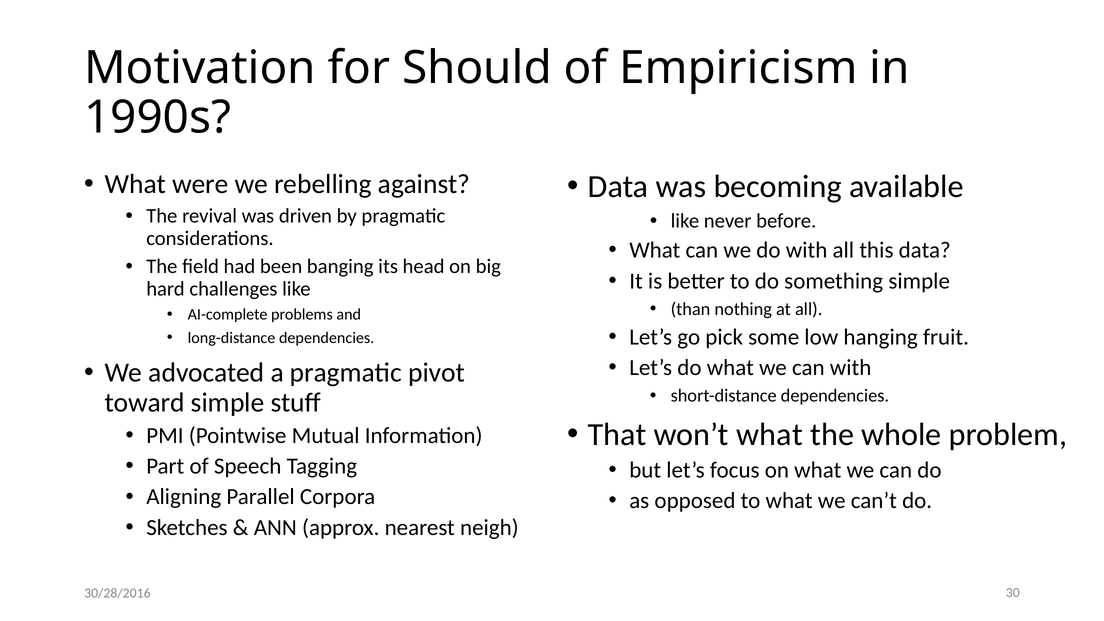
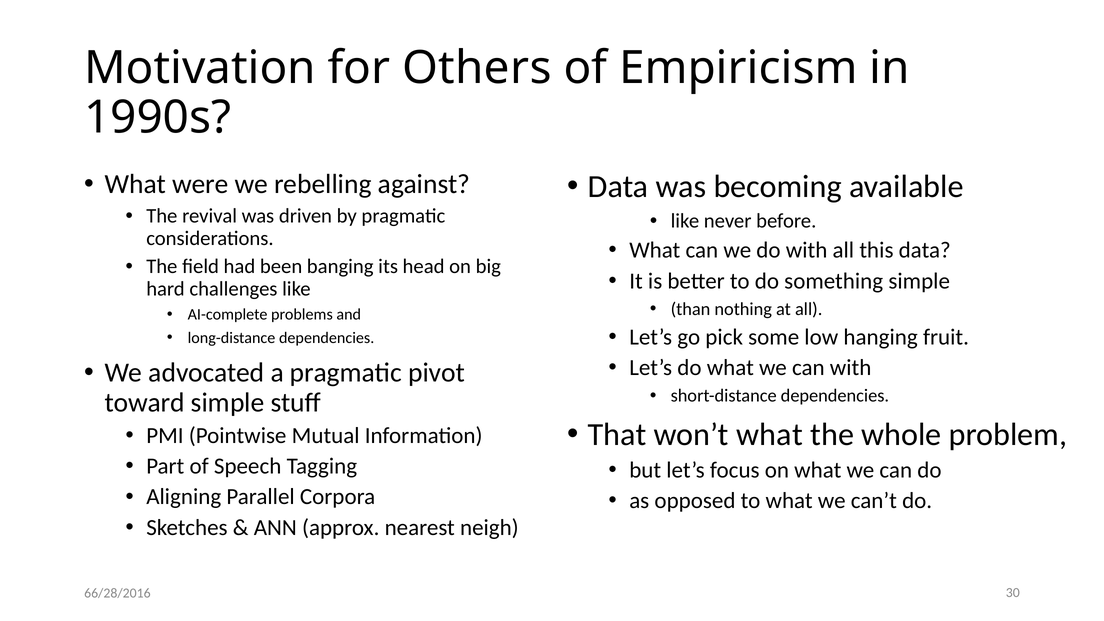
Should: Should -> Others (477, 68)
30/28/2016: 30/28/2016 -> 66/28/2016 (117, 593)
